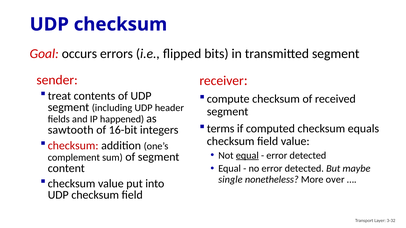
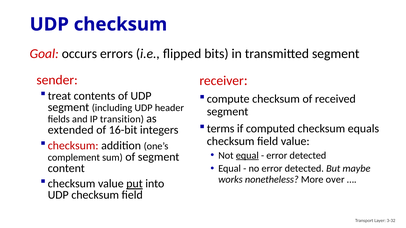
happened: happened -> transition (122, 119)
sawtooth: sawtooth -> extended (71, 130)
single: single -> works (230, 180)
put underline: none -> present (135, 184)
